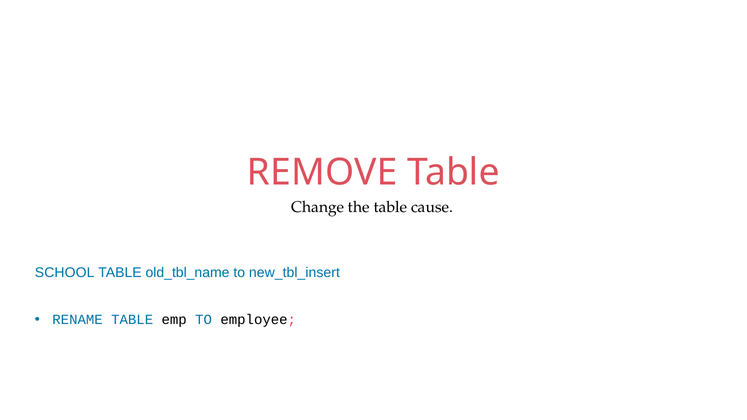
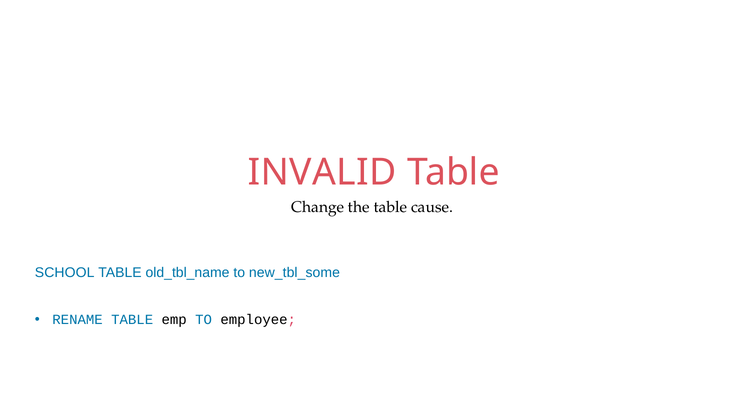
REMOVE: REMOVE -> INVALID (322, 172)
new_tbl_insert: new_tbl_insert -> new_tbl_some (294, 273)
